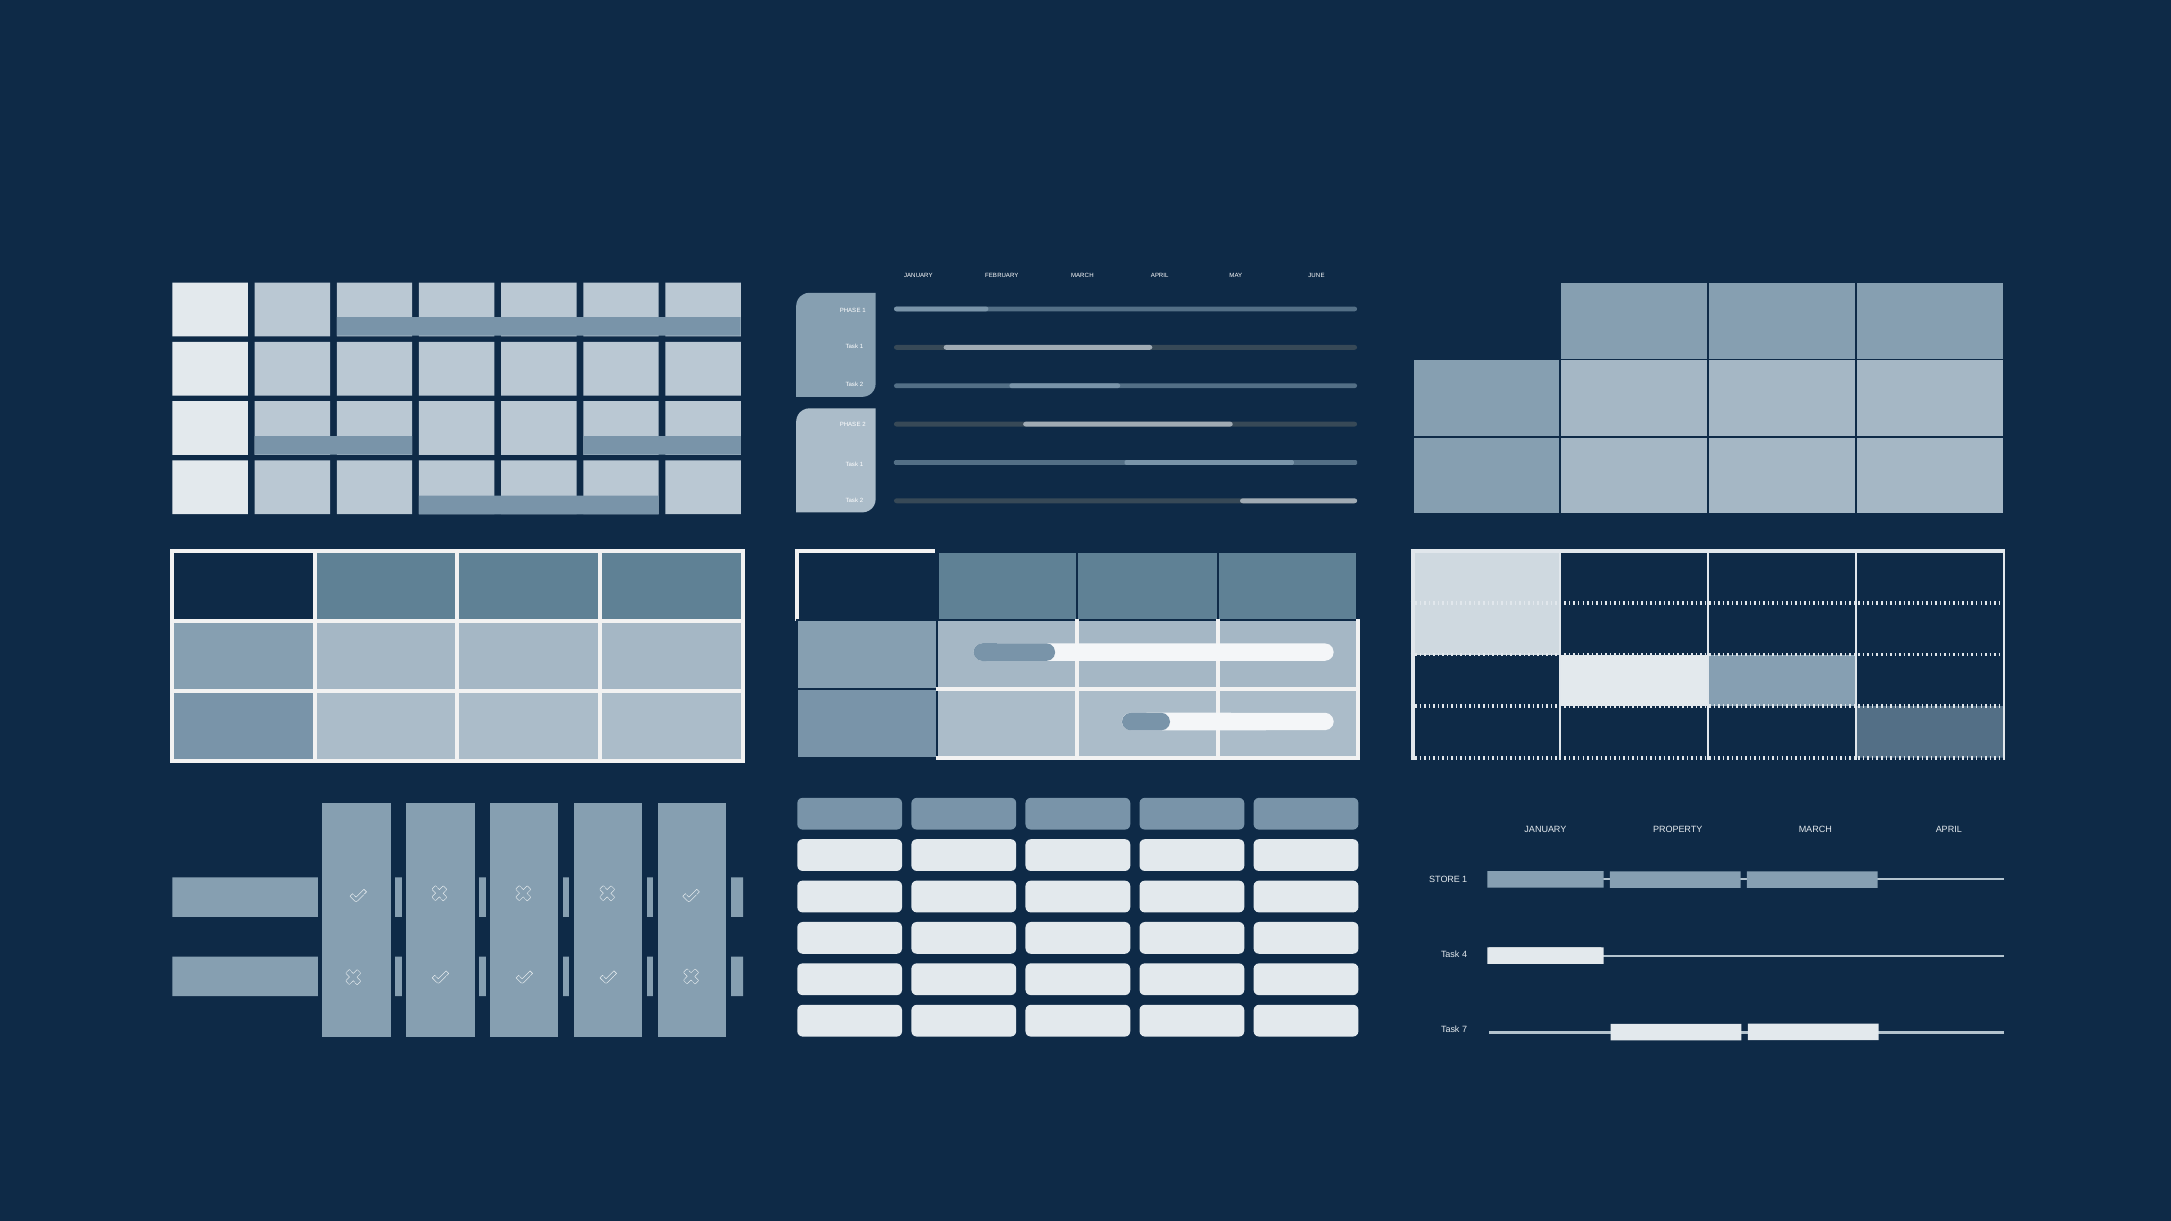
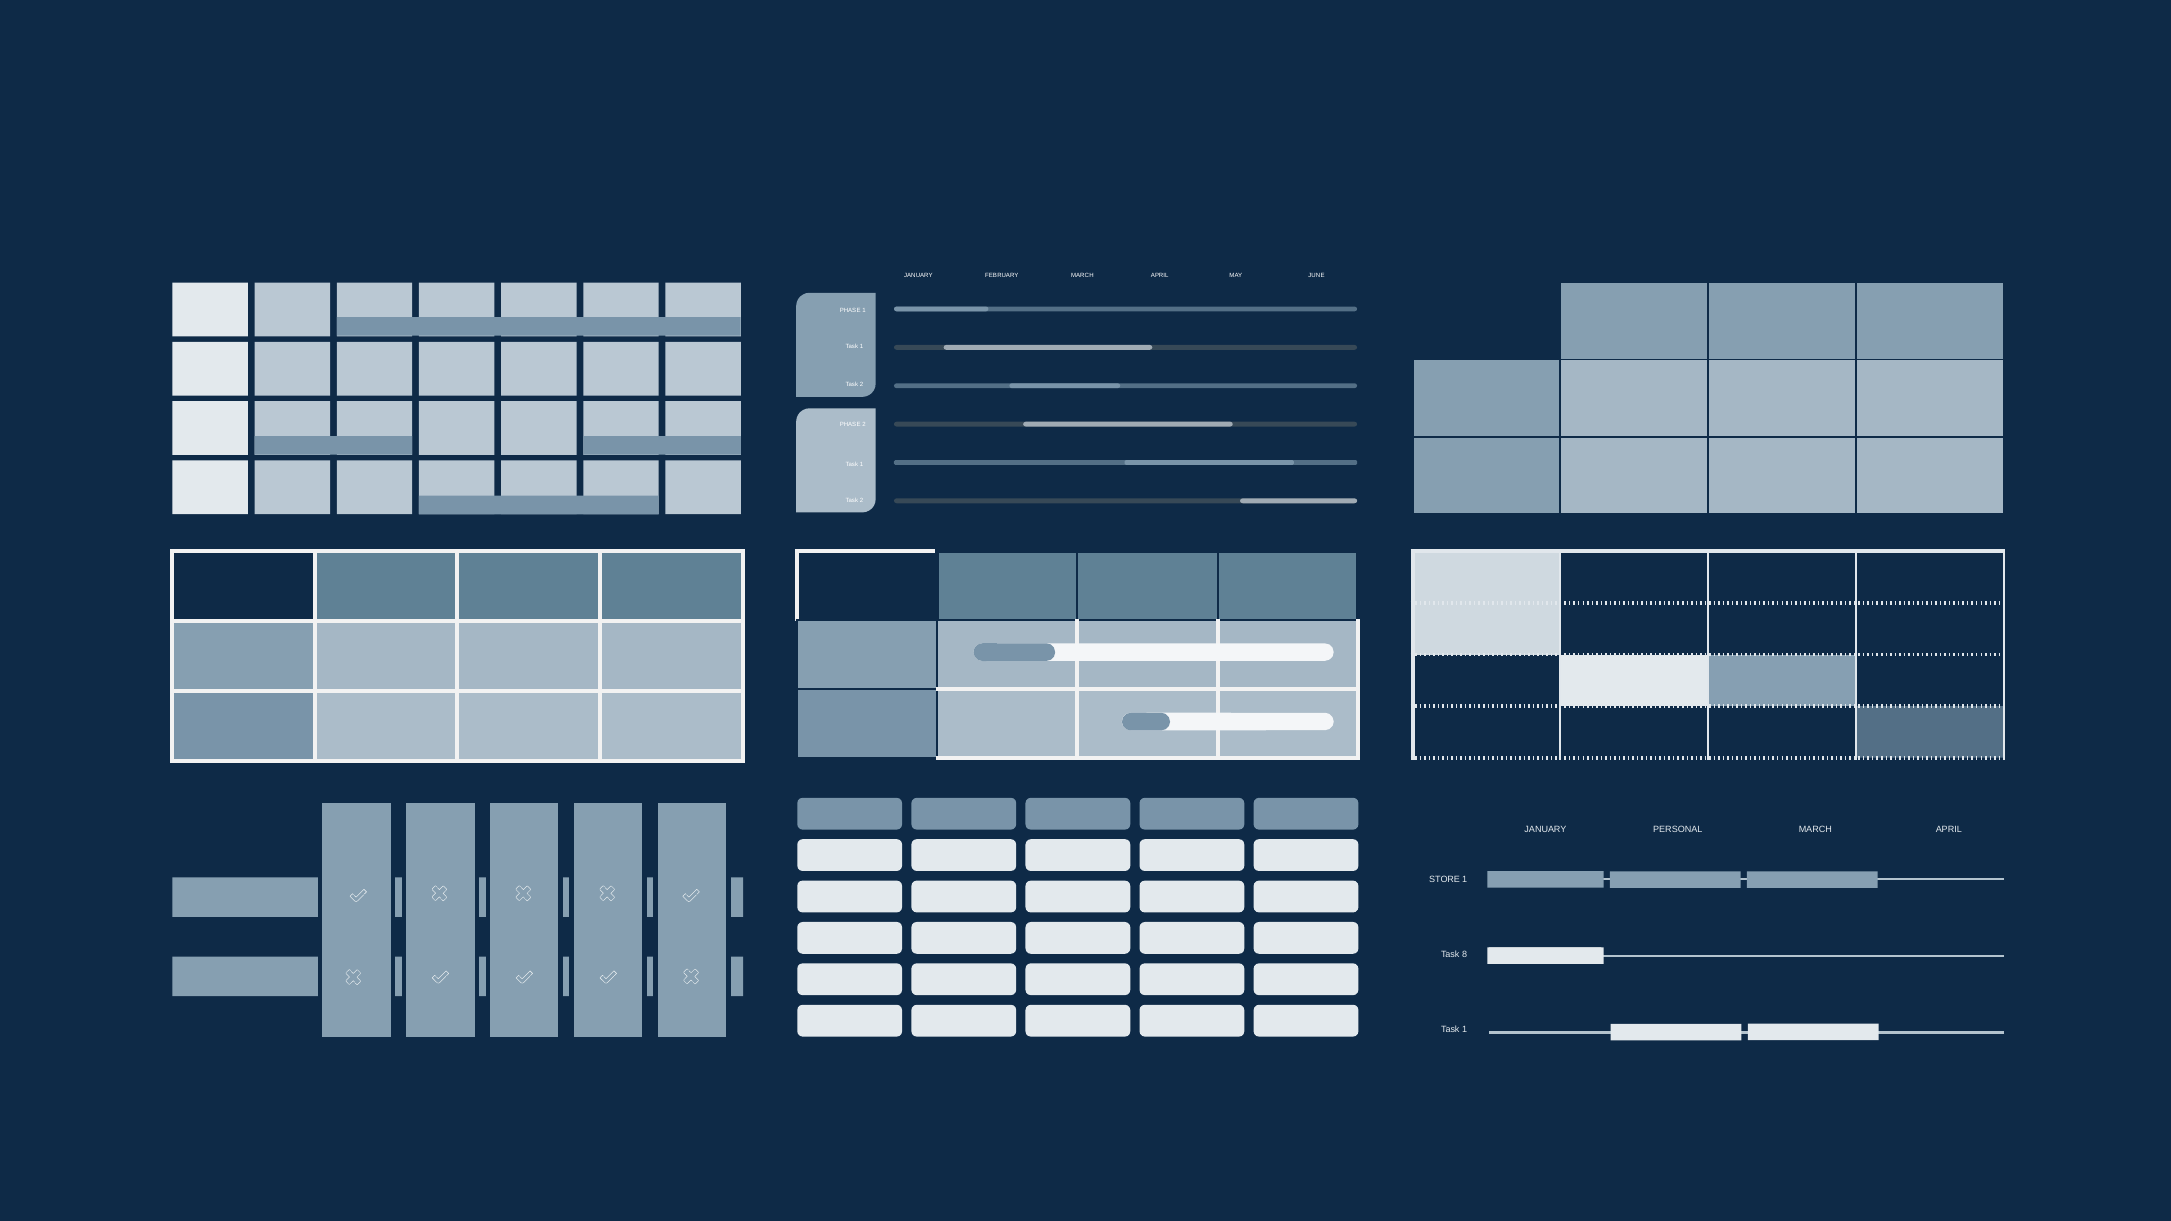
PROPERTY: PROPERTY -> PERSONAL (1678, 830)
4: 4 -> 8 (1465, 955)
7: 7 -> 1 (1465, 1030)
